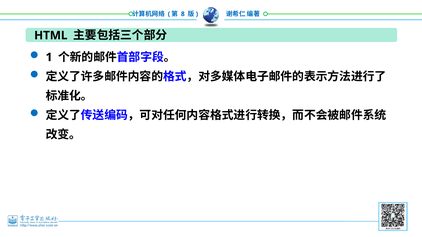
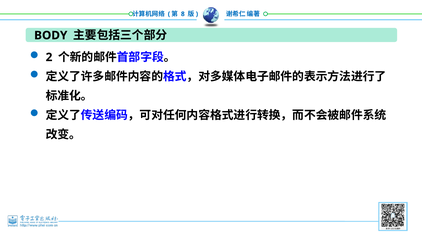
HTML: HTML -> BODY (51, 35)
1: 1 -> 2 (49, 57)
